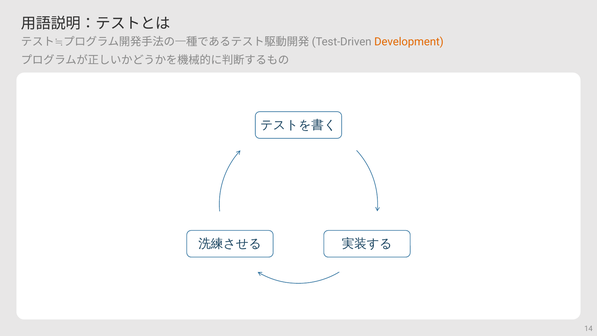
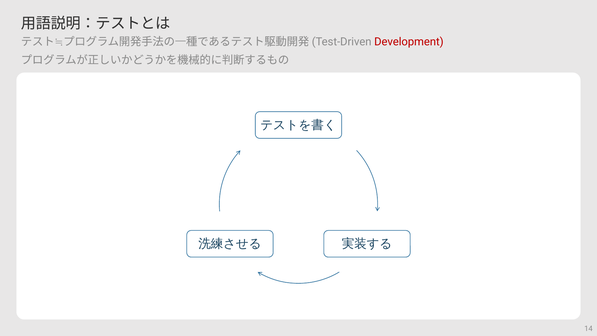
Development colour: orange -> red (409, 42)
